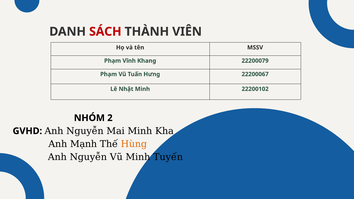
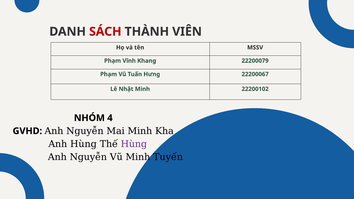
2: 2 -> 4 (110, 118)
Anh Mạnh: Mạnh -> Hùng (83, 144)
Hùng colour: orange -> purple (134, 144)
